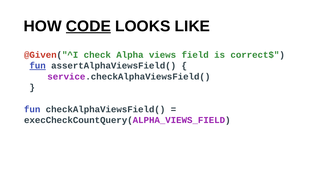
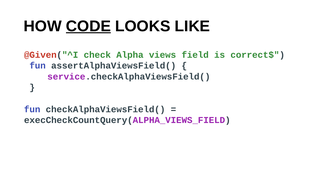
fun underline: present -> none (38, 66)
